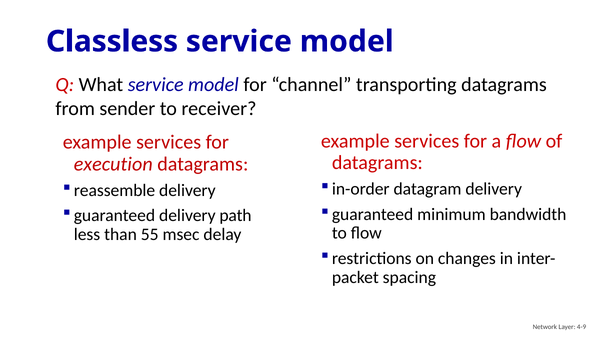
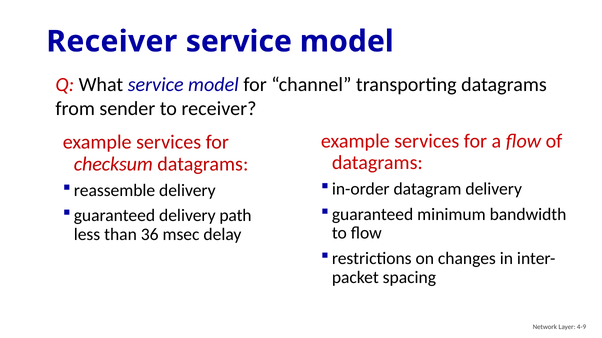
Classless: Classless -> Receiver (112, 42)
execution: execution -> checksum (113, 164)
55: 55 -> 36 (150, 235)
